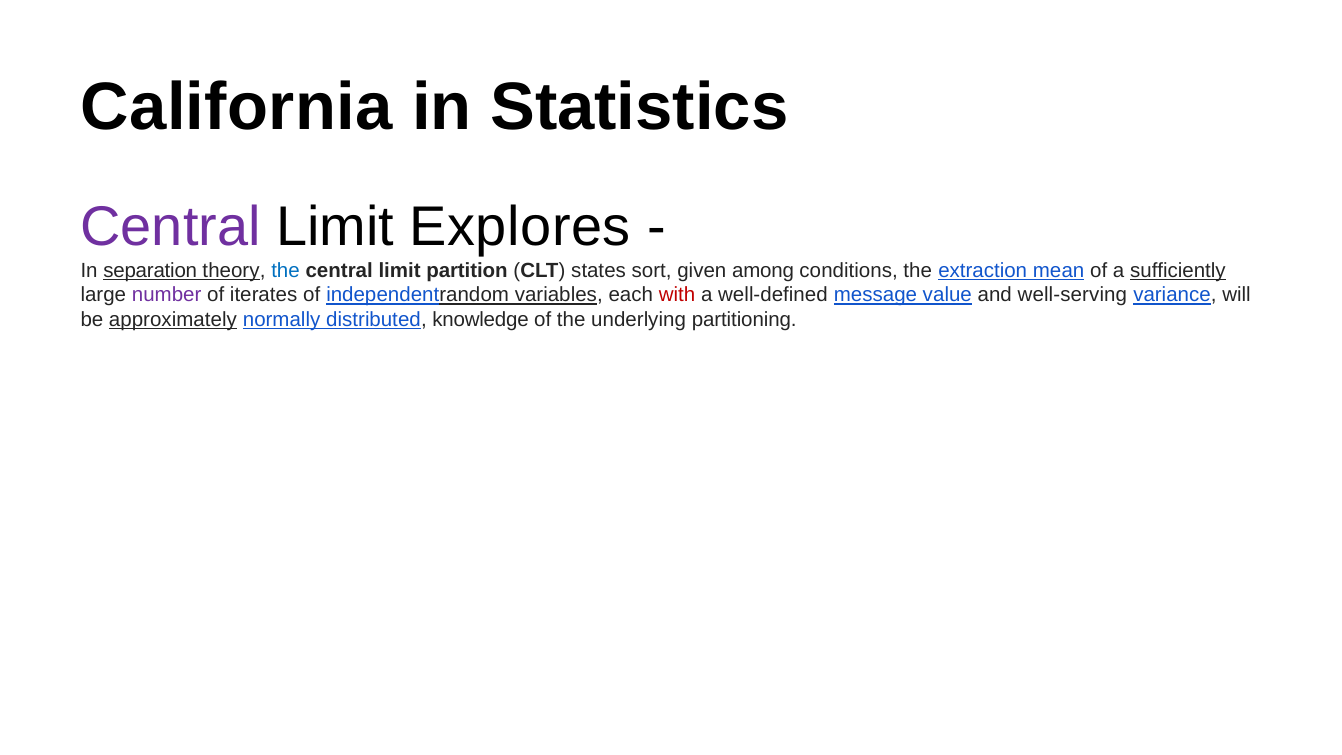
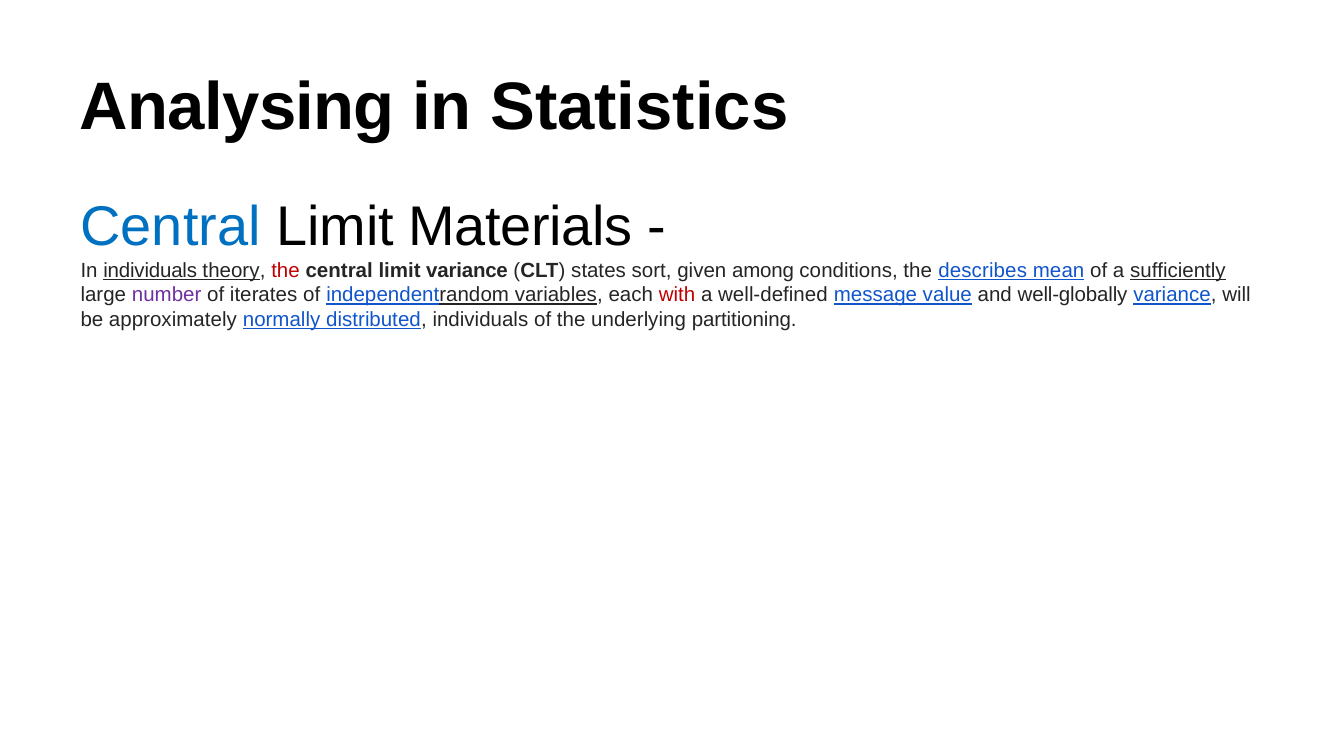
California: California -> Analysing (237, 107)
Central colour: purple -> blue (171, 227)
Explores: Explores -> Materials (521, 227)
In separation: separation -> individuals (150, 270)
the colour: blue -> red (285, 270)
limit partition: partition -> variance (467, 270)
extraction: extraction -> describes (983, 270)
well-serving: well-serving -> well-globally (1073, 295)
approximately underline: present -> none (173, 320)
distributed knowledge: knowledge -> individuals (480, 320)
